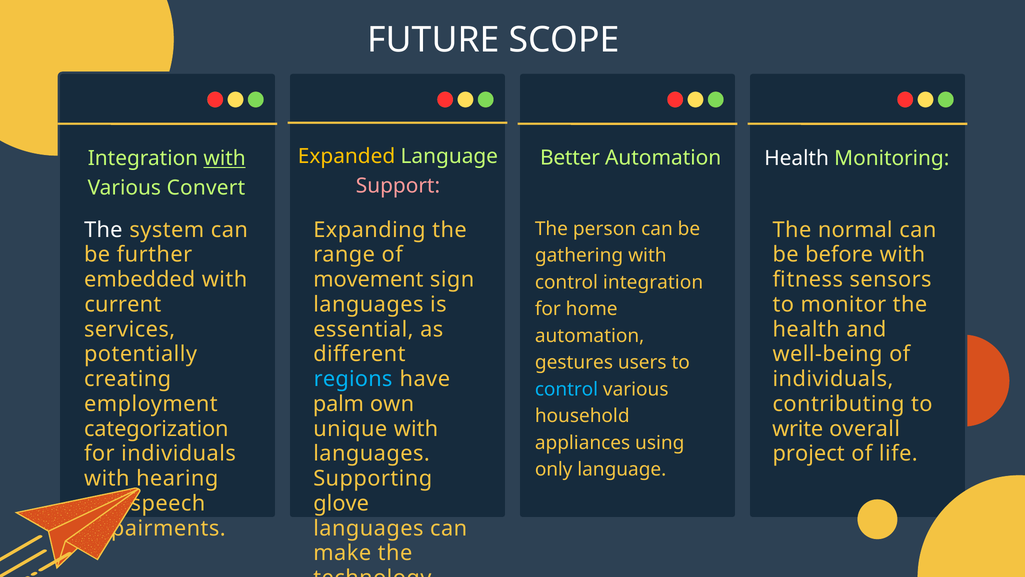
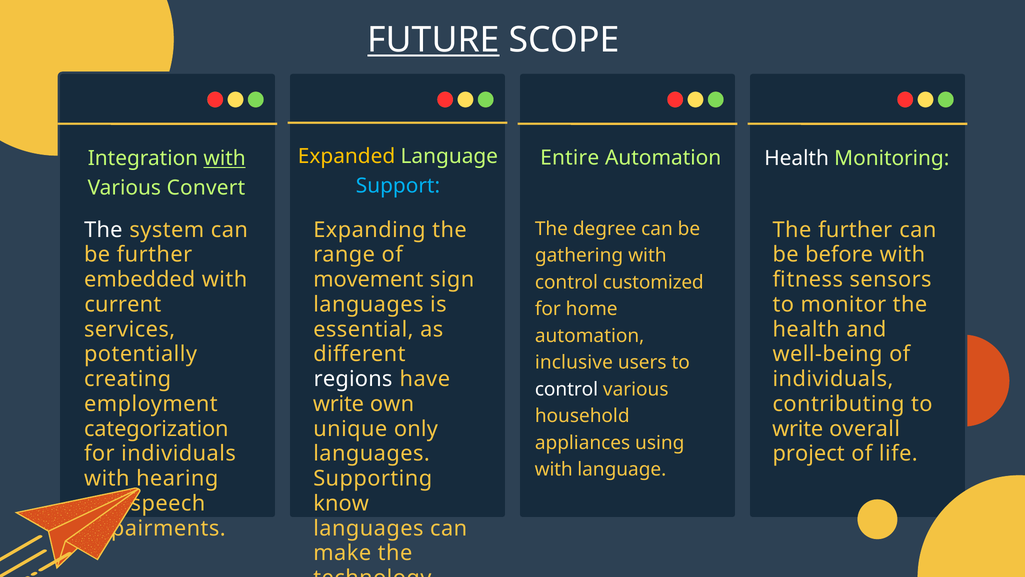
FUTURE underline: none -> present (434, 40)
Better: Better -> Entire (570, 158)
Support colour: pink -> light blue (398, 185)
person: person -> degree (605, 229)
The normal: normal -> further (855, 230)
control integration: integration -> customized (653, 282)
gestures: gestures -> inclusive (574, 362)
regions colour: light blue -> white (353, 379)
control colour: light blue -> white (567, 389)
palm: palm -> write (338, 404)
unique with: with -> only (416, 429)
only: only -> with (554, 469)
glove: glove -> know (341, 503)
